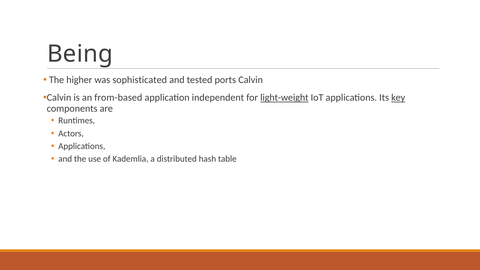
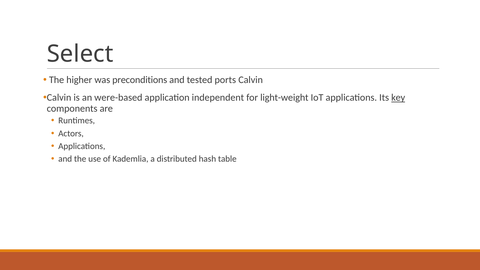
Being: Being -> Select (80, 54)
sophisticated: sophisticated -> preconditions (140, 80)
from-based: from-based -> were-based (118, 98)
light-weight underline: present -> none (284, 98)
